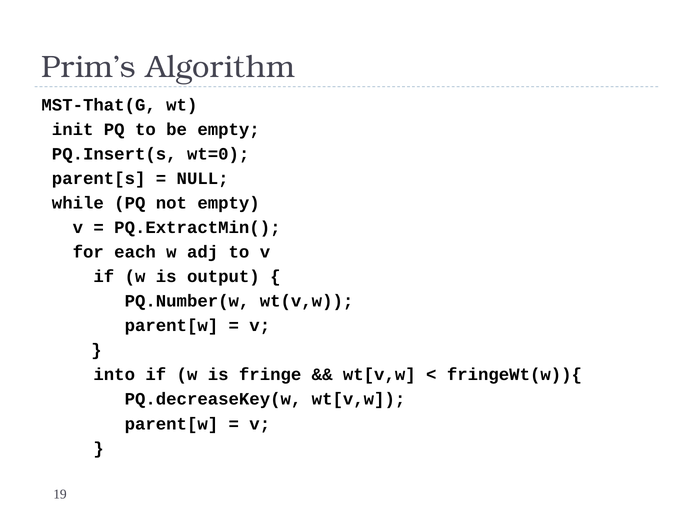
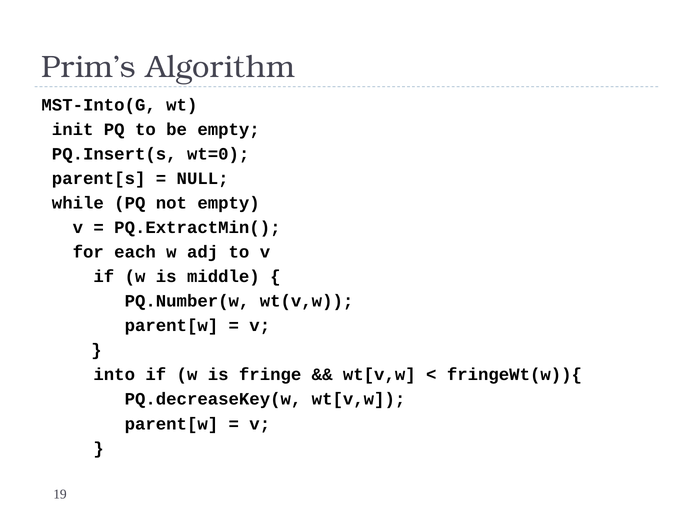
MST-That(G: MST-That(G -> MST-Into(G (99, 105)
output: output -> middle (223, 277)
